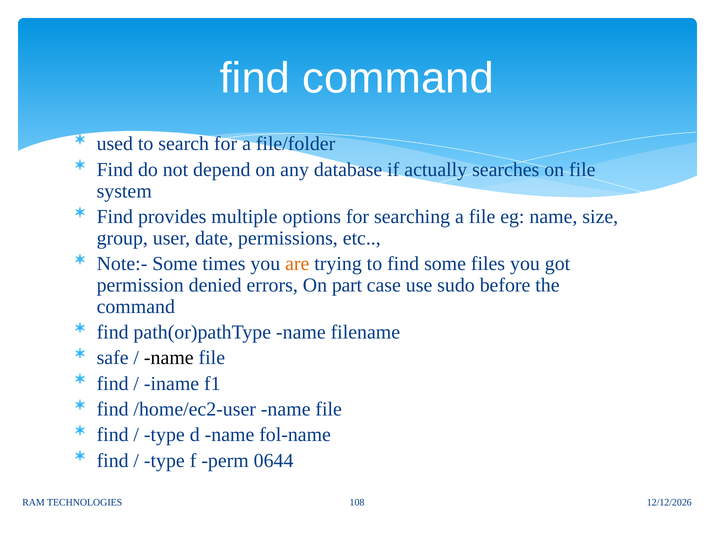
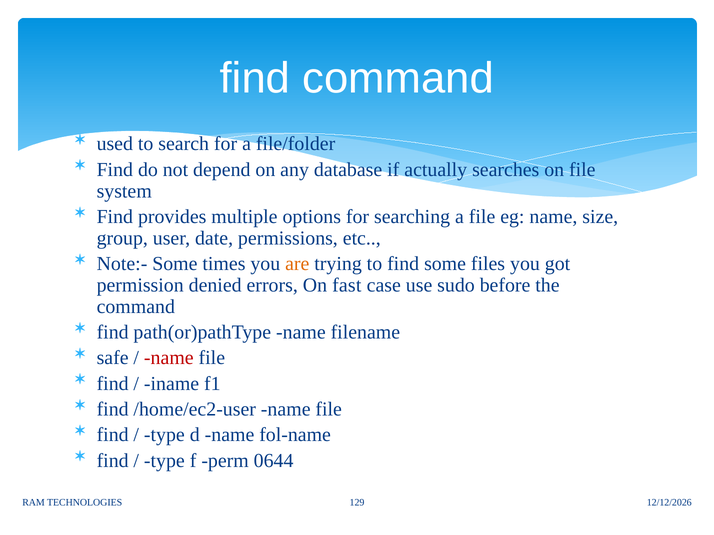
part: part -> fast (347, 285)
name colour: black -> red (169, 358)
108: 108 -> 129 (357, 503)
